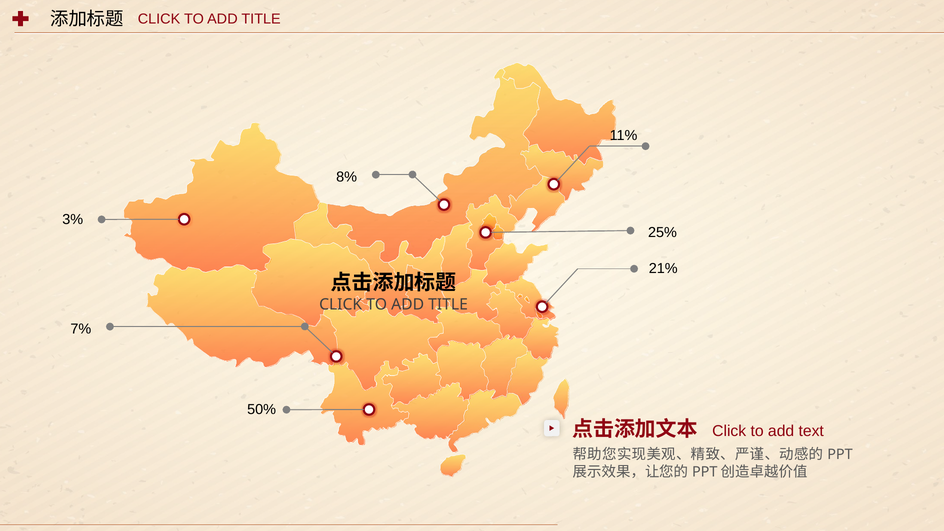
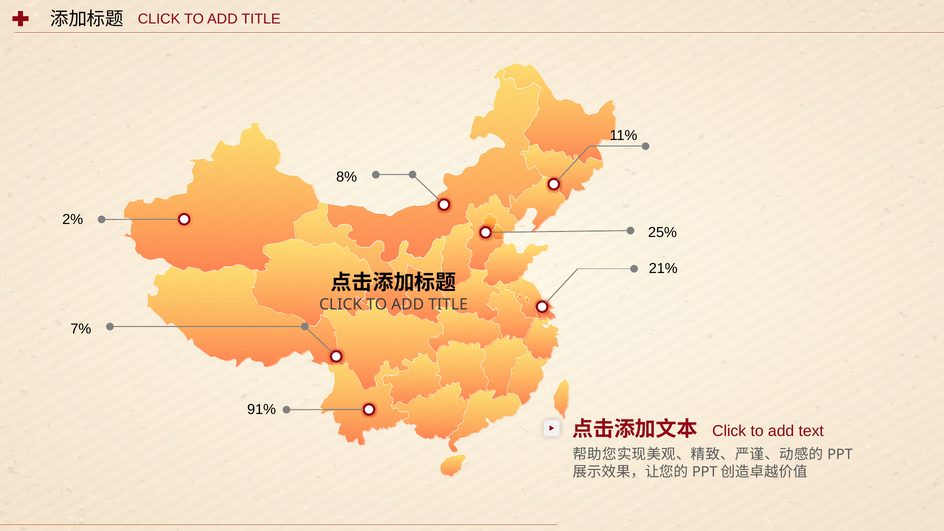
3%: 3% -> 2% (73, 219)
50%: 50% -> 91% (262, 410)
